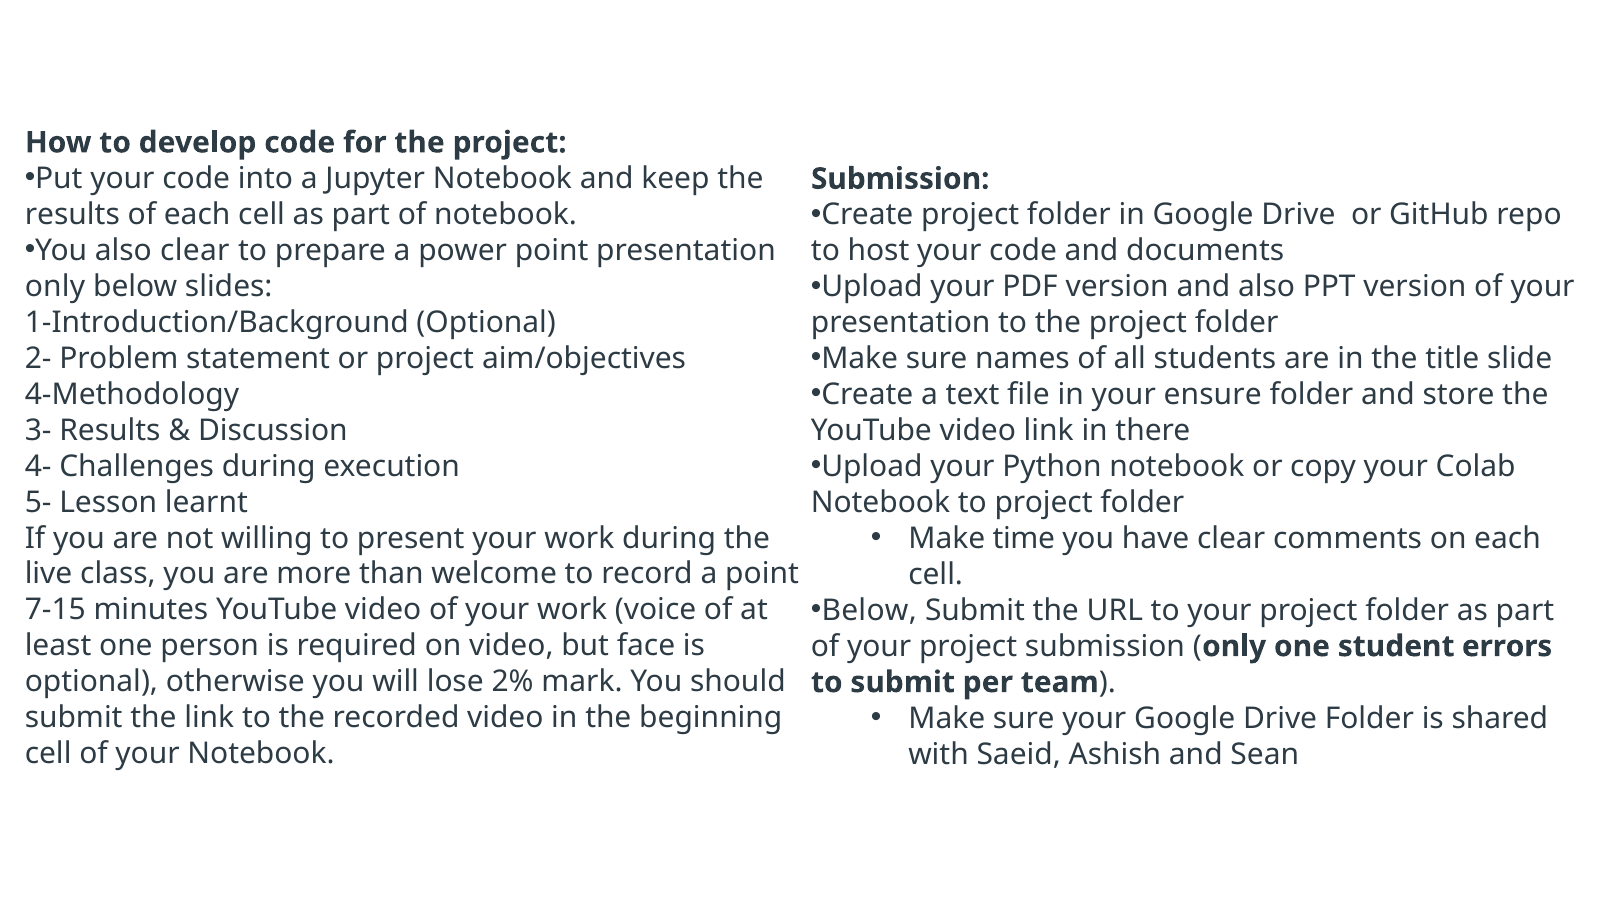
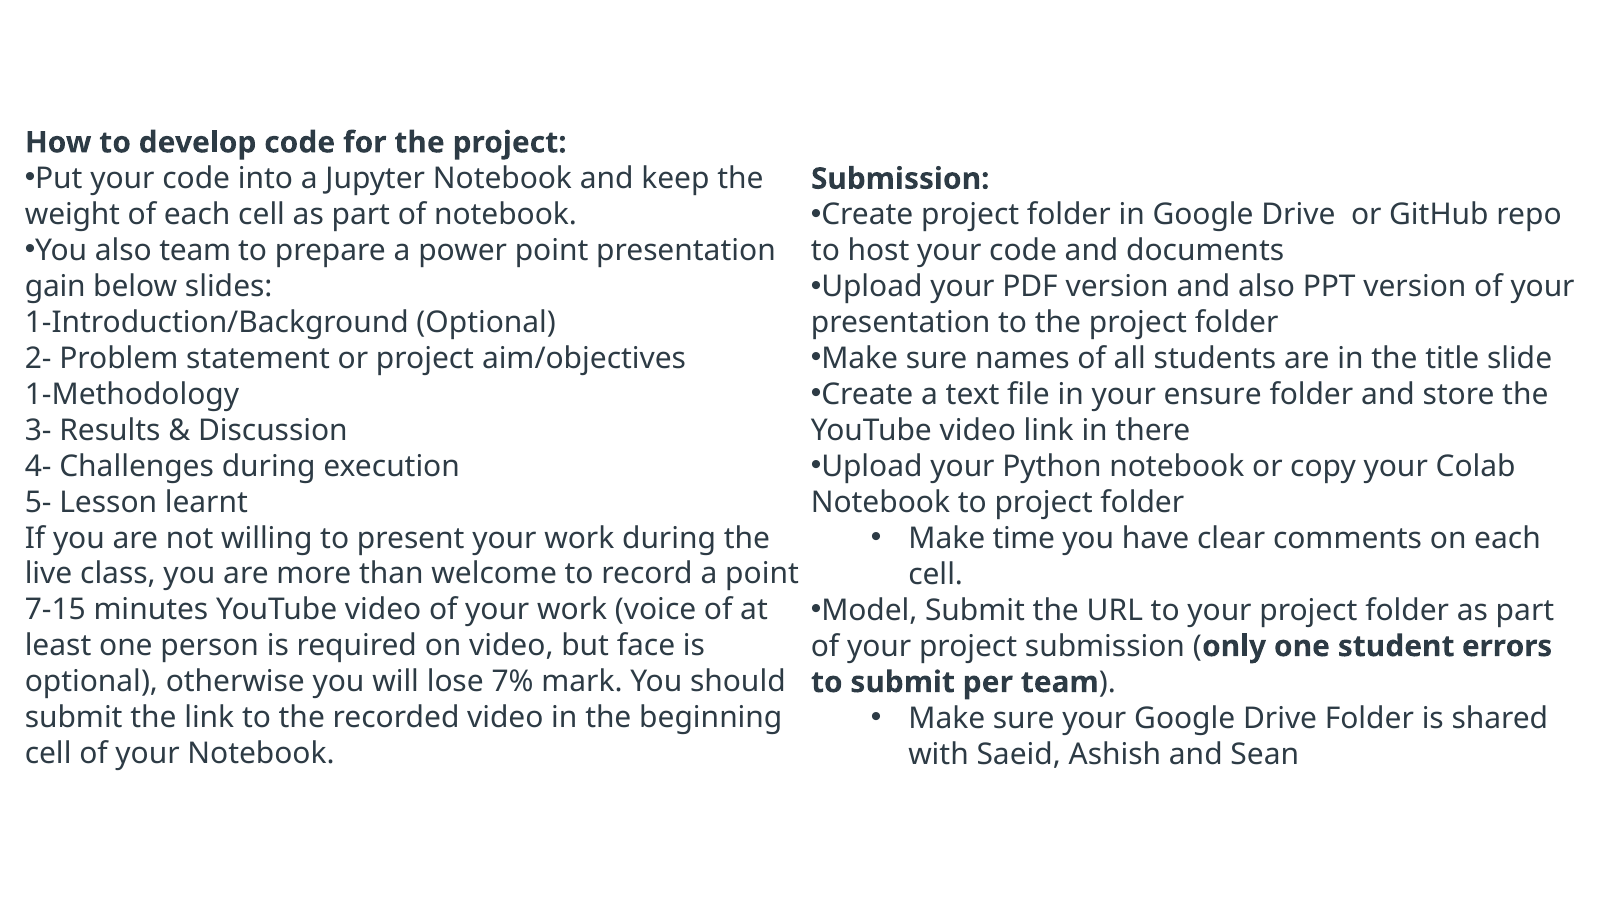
results: results -> weight (72, 214)
also clear: clear -> team (195, 250)
only: only -> gain (55, 286)
4-Methodology: 4-Methodology -> 1-Methodology (132, 394)
Below: Below -> Model (869, 610)
2%: 2% -> 7% (513, 682)
